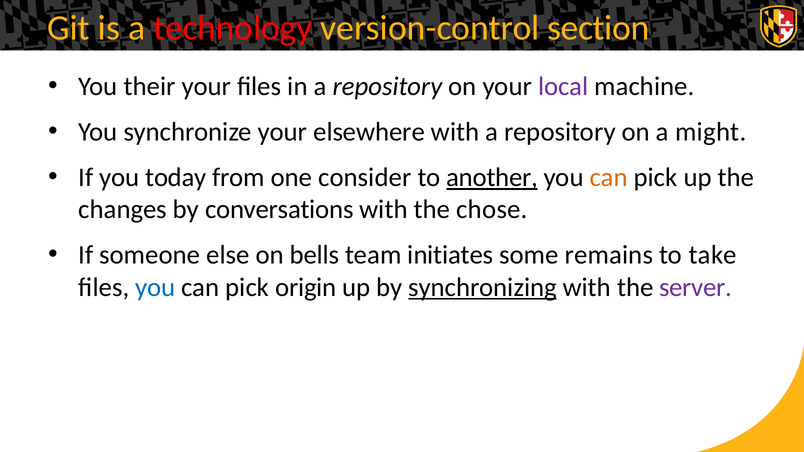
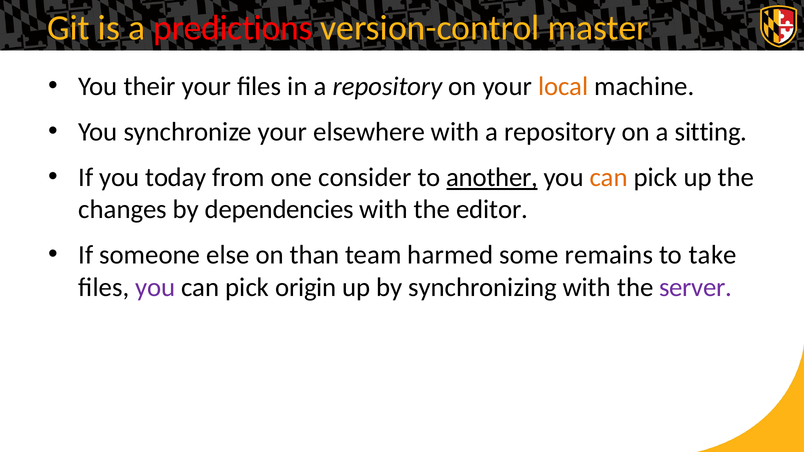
technology: technology -> predictions (233, 28)
section: section -> master (598, 28)
local colour: purple -> orange (563, 86)
might: might -> sitting (711, 132)
conversations: conversations -> dependencies (279, 210)
chose: chose -> editor (492, 210)
bells: bells -> than (315, 255)
initiates: initiates -> harmed (450, 255)
you colour: blue -> purple (155, 287)
synchronizing underline: present -> none (483, 287)
